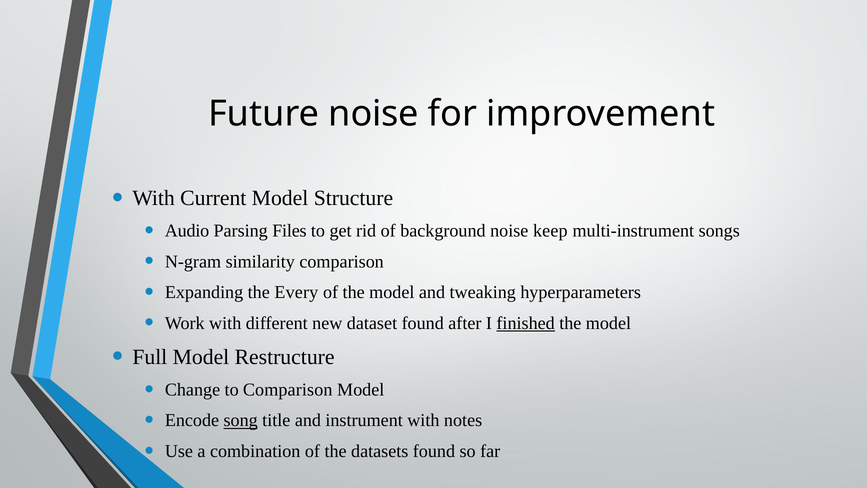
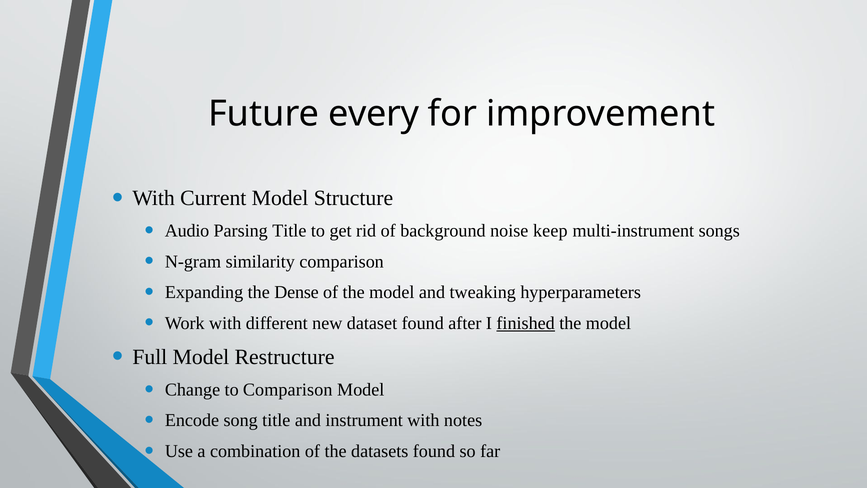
Future noise: noise -> every (374, 114)
Parsing Files: Files -> Title (289, 231)
Every: Every -> Dense (297, 292)
song underline: present -> none (241, 420)
